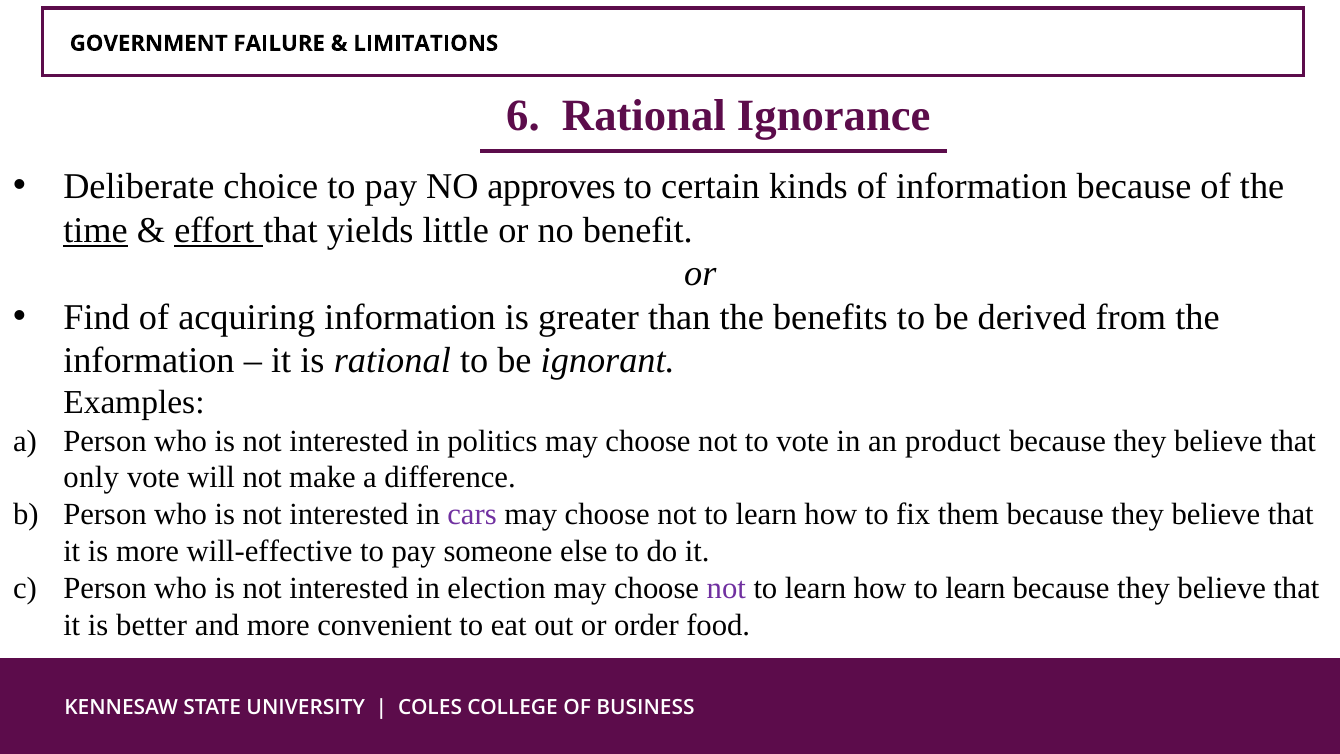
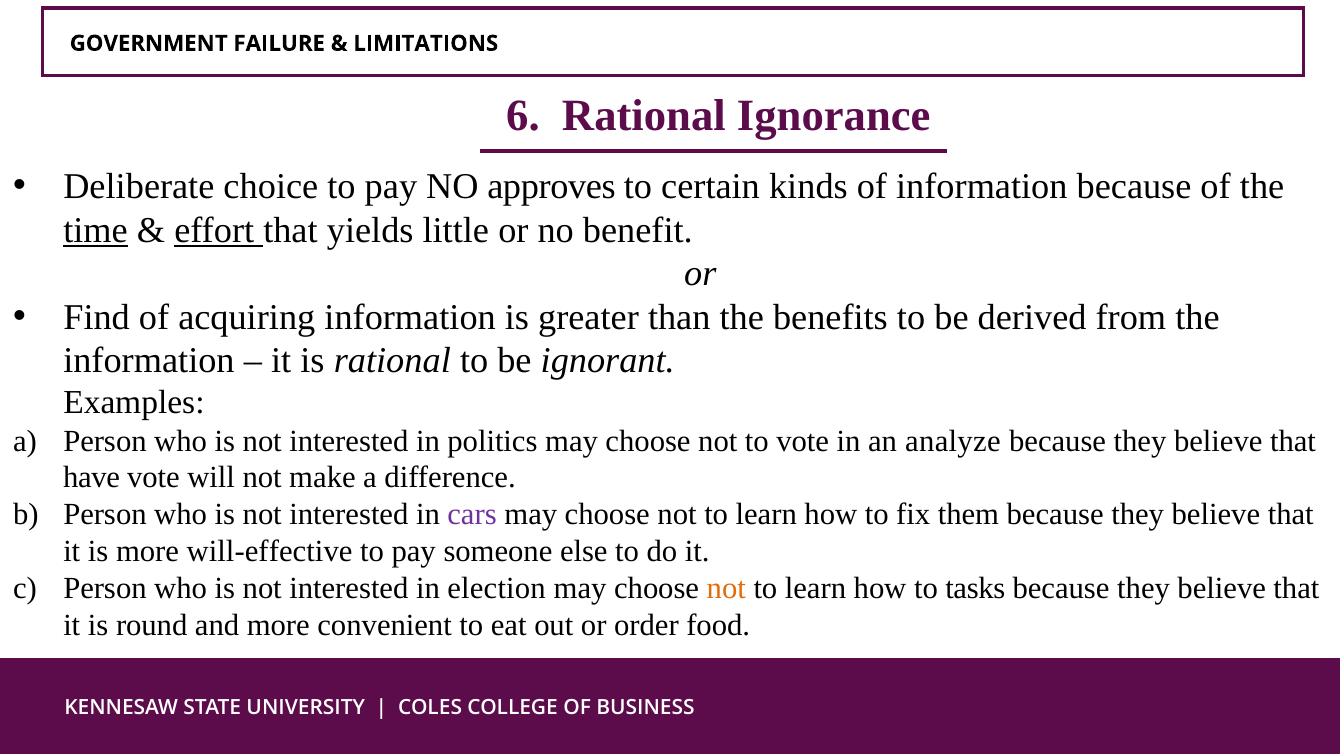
product: product -> analyze (953, 441)
only: only -> have (92, 478)
not colour: purple -> orange (726, 588)
how to learn: learn -> tasks (975, 588)
better: better -> round (152, 625)
